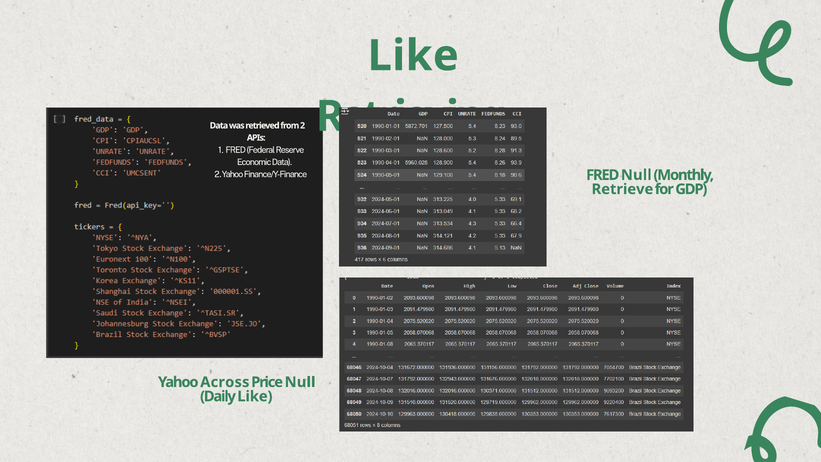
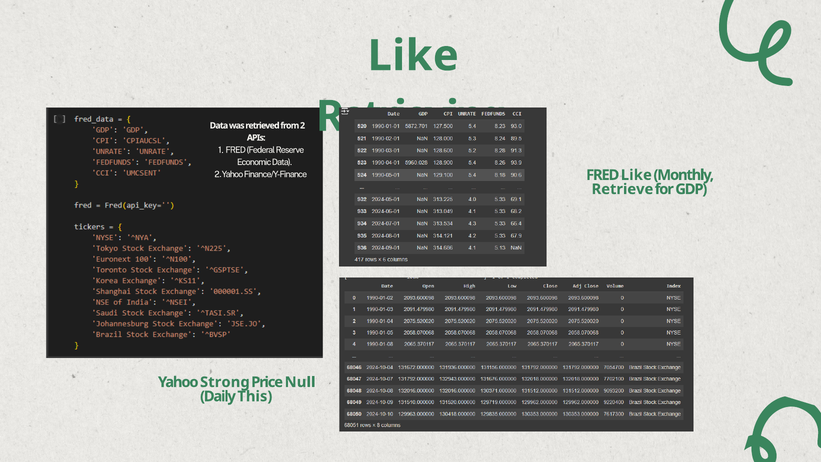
FRED Null: Null -> Like (636, 175)
Across: Across -> Strong (225, 382)
Daily Like: Like -> This (255, 396)
